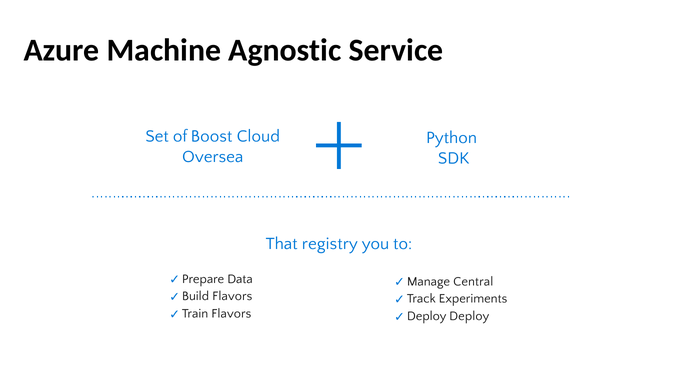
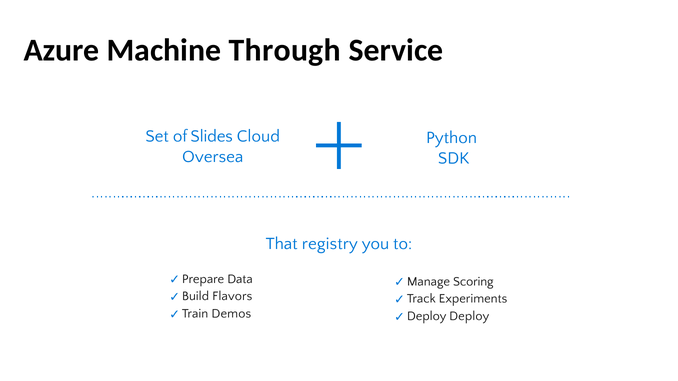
Agnostic: Agnostic -> Through (285, 50)
Boost: Boost -> Slides (212, 136)
Central: Central -> Scoring (473, 282)
Flavors: Flavors -> Demos (231, 314)
